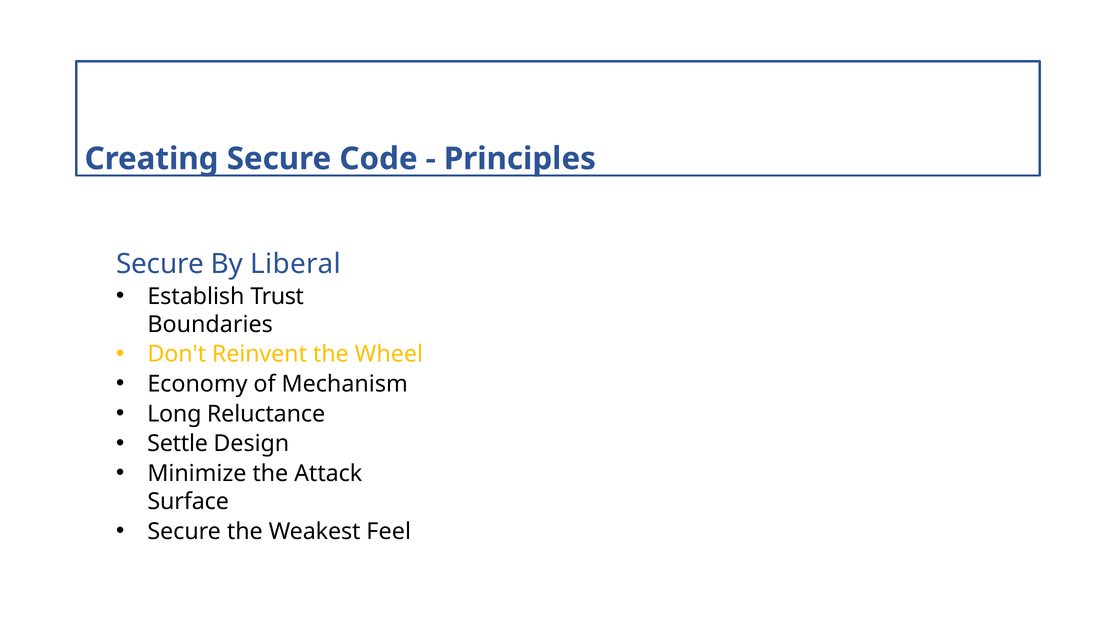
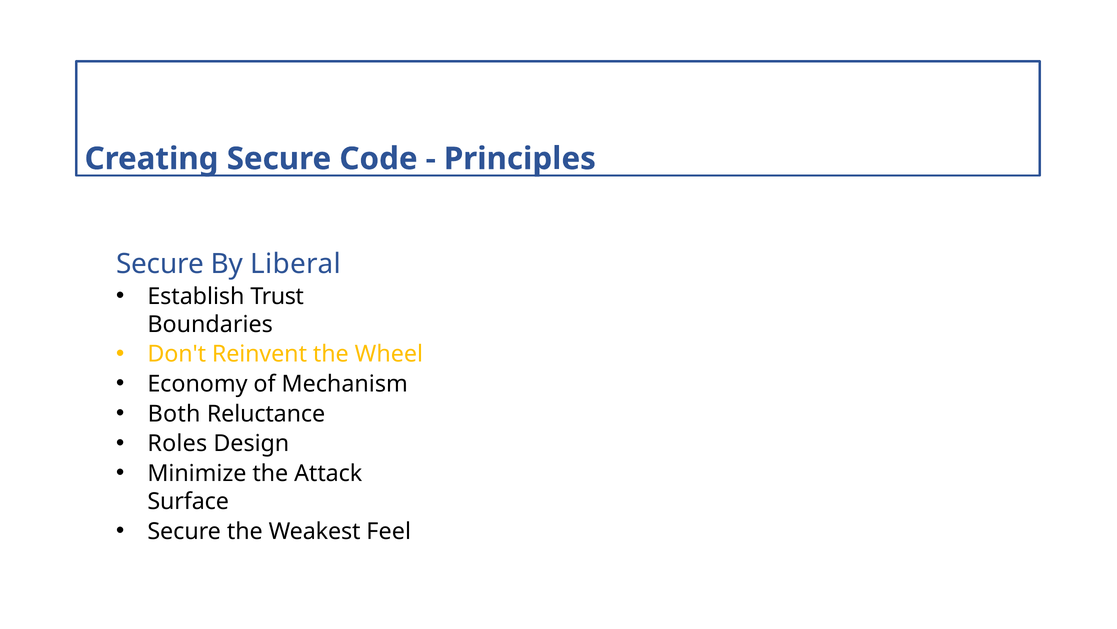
Long: Long -> Both (174, 414)
Settle: Settle -> Roles (177, 443)
